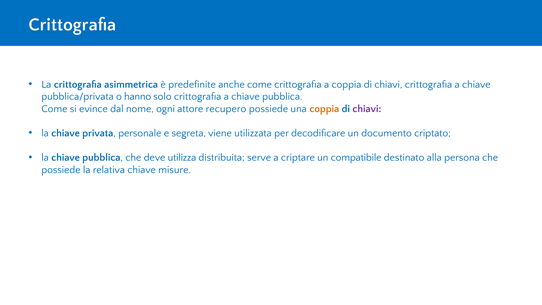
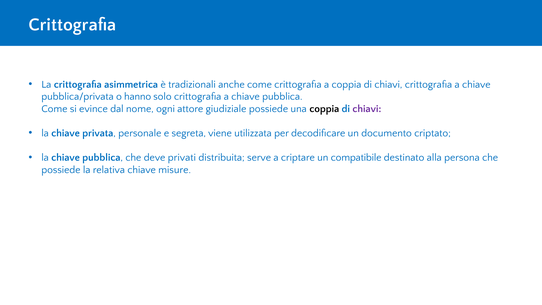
predefinite: predefinite -> tradizionali (192, 84)
recupero: recupero -> giudiziale (226, 109)
coppia colour: orange -> black (324, 109)
utilizza: utilizza -> privati (182, 158)
